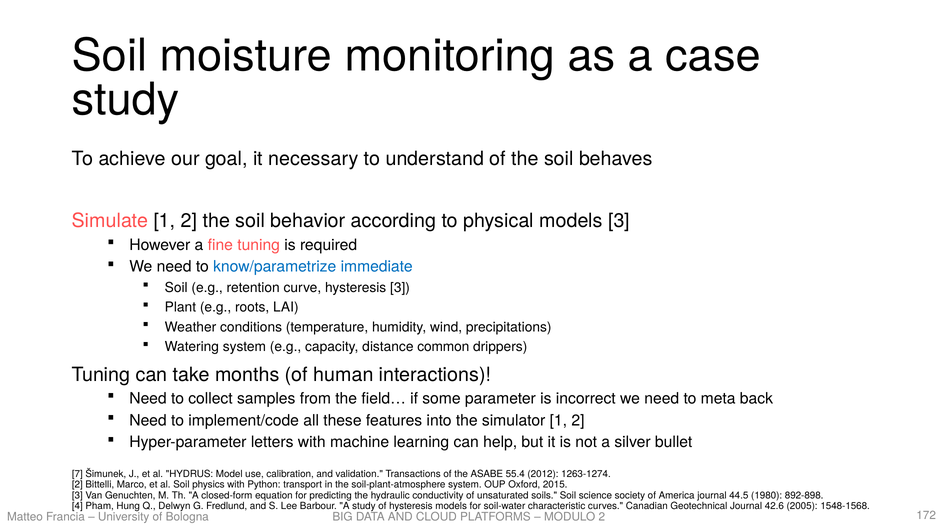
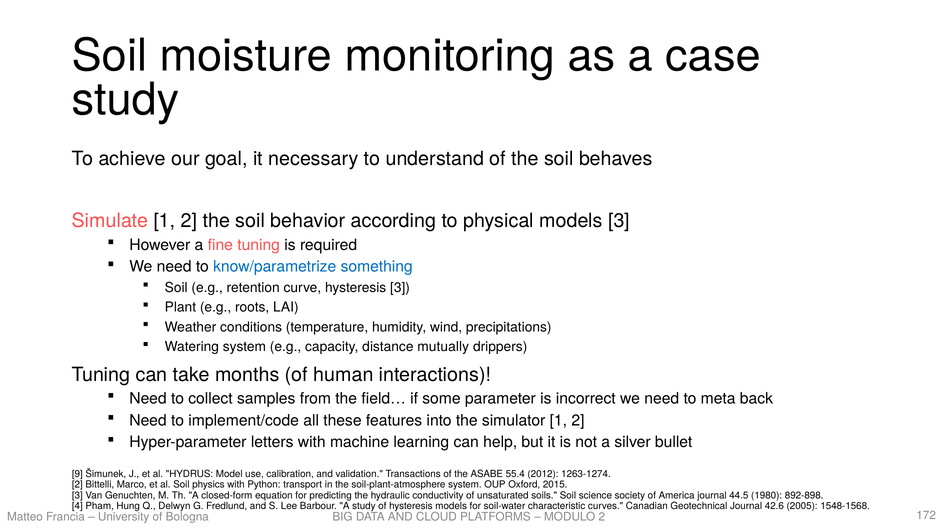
immediate: immediate -> something (377, 267)
common: common -> mutually (443, 347)
7: 7 -> 9 (77, 475)
